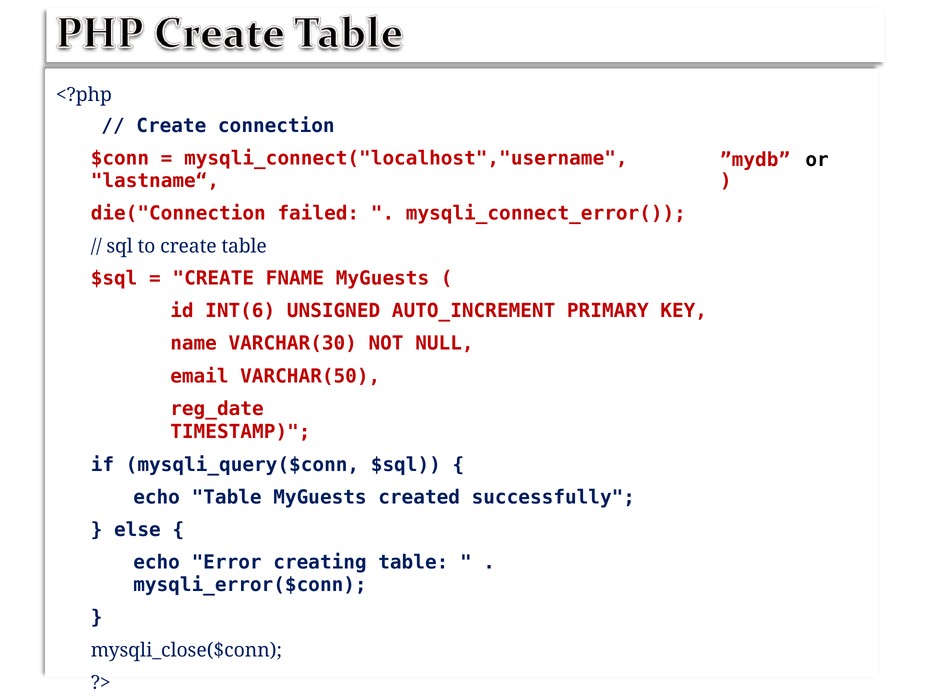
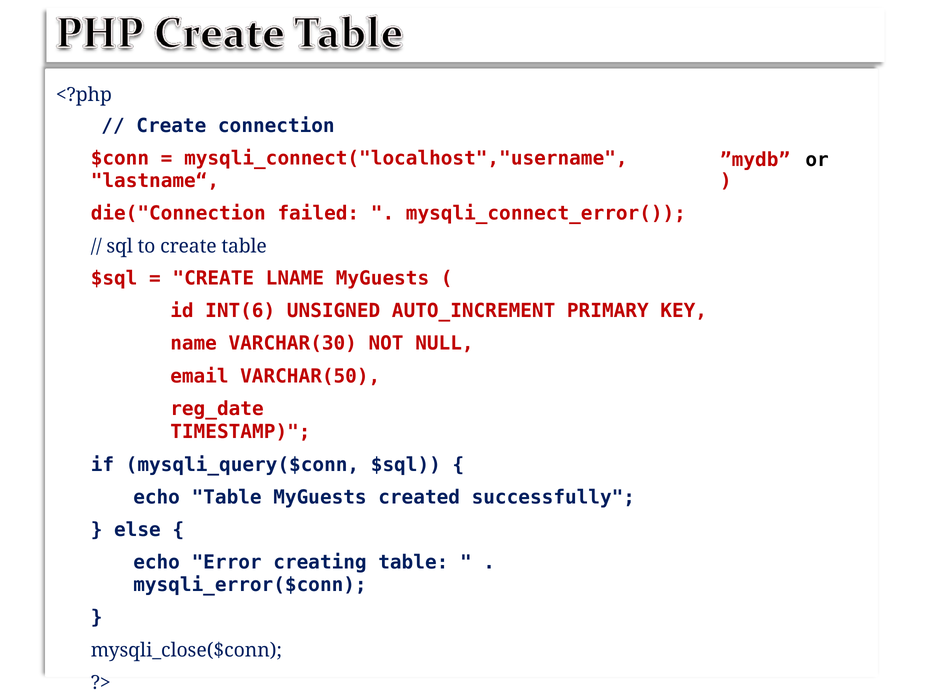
FNAME: FNAME -> LNAME (295, 278)
